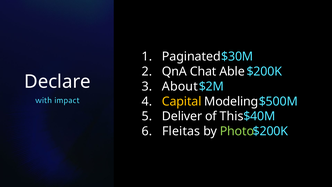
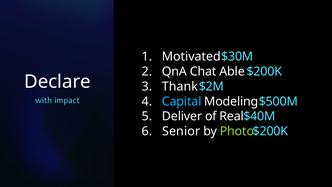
Paginated: Paginated -> Motivated (191, 56)
About: About -> Thank (180, 86)
Capital colour: yellow -> light blue (182, 101)
This: This -> Real (232, 116)
Fleitas: Fleitas -> Senior (181, 131)
